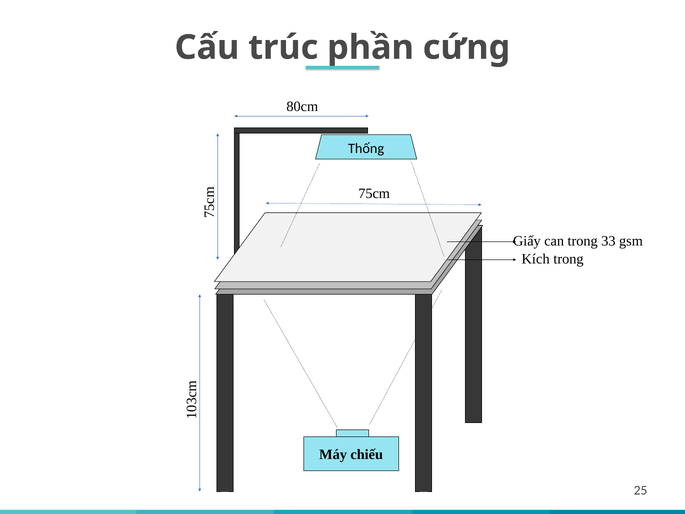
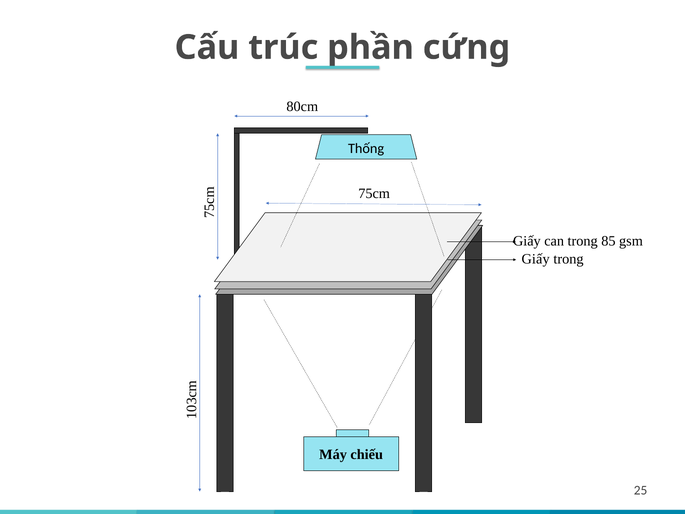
33: 33 -> 85 (608, 241)
Kích: Kích -> Giấy (536, 259)
